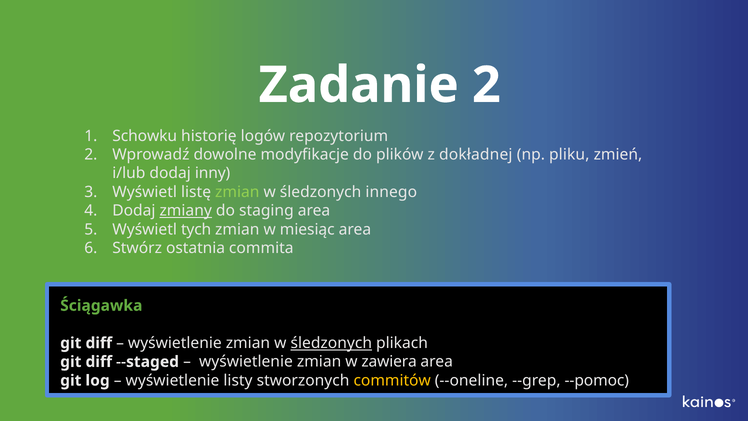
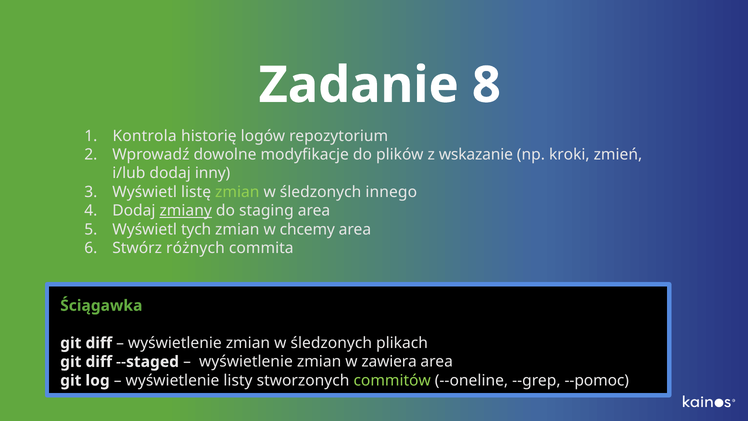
Zadanie 2: 2 -> 8 (486, 85)
Schowku: Schowku -> Kontrola (145, 136)
dokładnej: dokładnej -> wskazanie (476, 154)
pliku: pliku -> kroki (569, 154)
miesiąc: miesiąc -> chcemy (307, 229)
ostatnia: ostatnia -> różnych (195, 248)
śledzonych underline: present -> none (331, 343)
commitów colour: yellow -> light green (392, 380)
